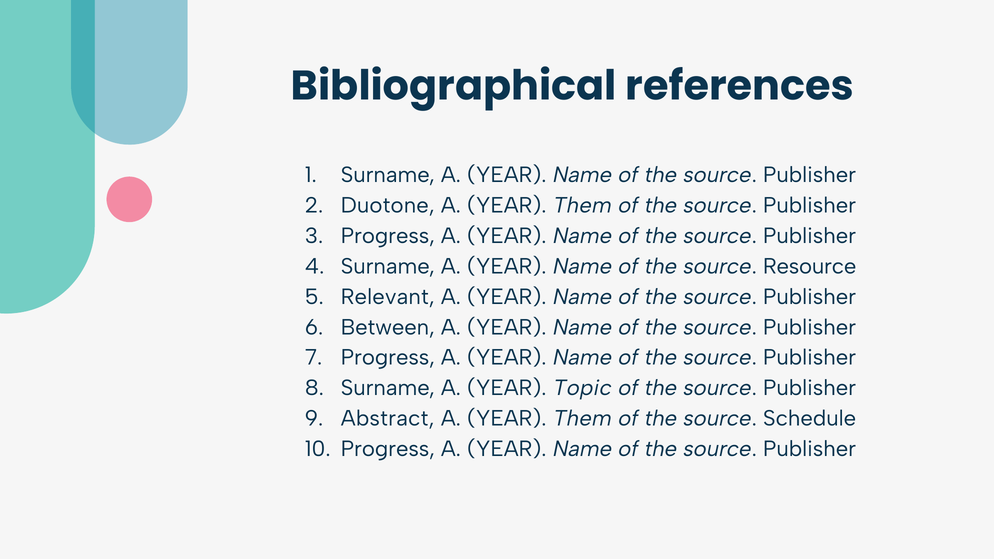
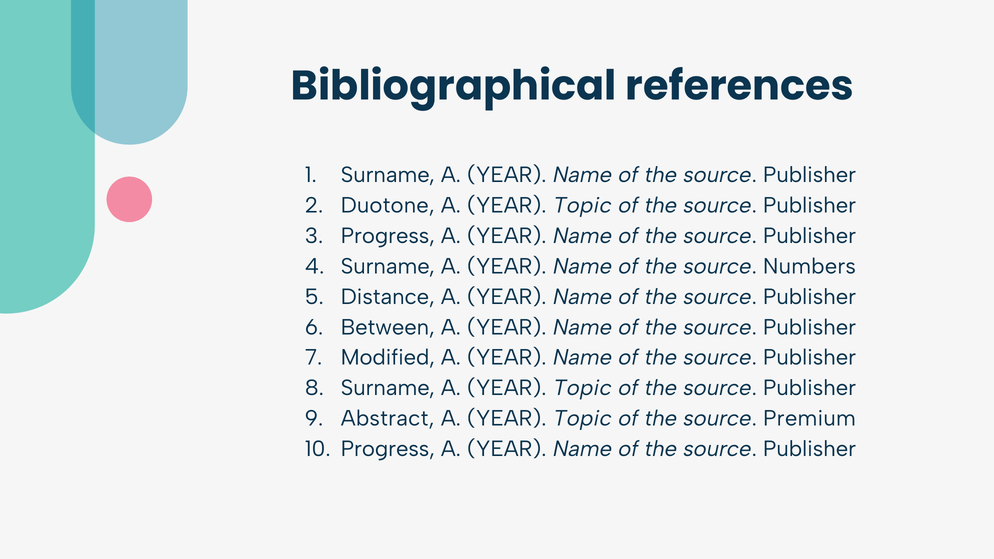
Them: Them -> Topic (582, 206)
Resource: Resource -> Numbers (809, 266)
Relevant: Relevant -> Distance (388, 297)
Progress: Progress -> Modified (388, 358)
Them: Them -> Topic (582, 419)
Schedule: Schedule -> Premium (809, 419)
